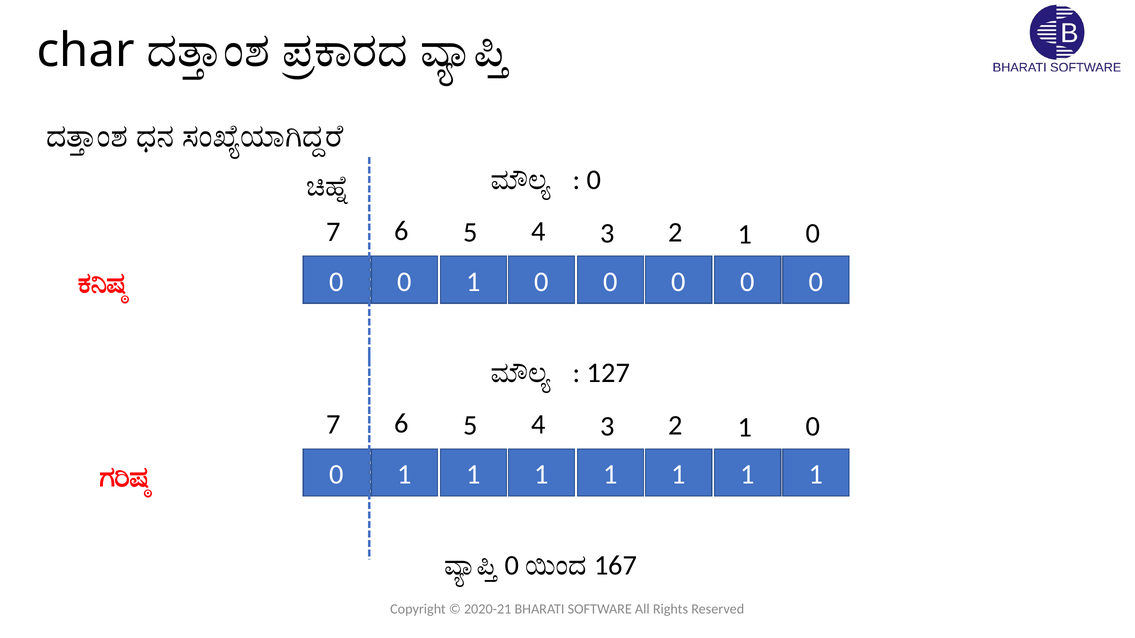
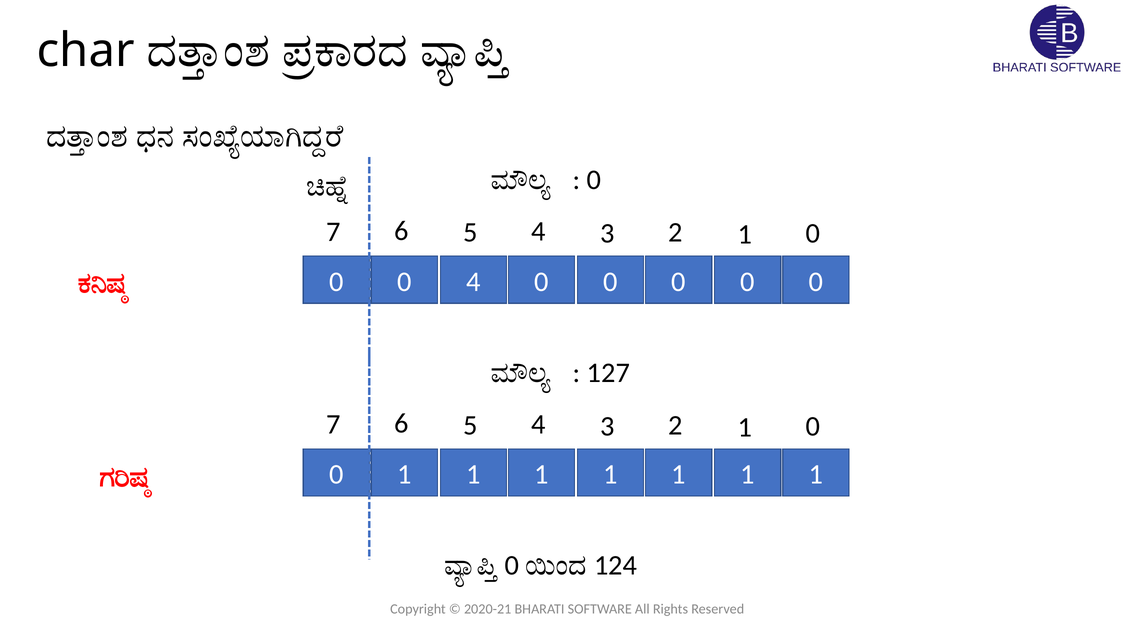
1: 1 -> 4 (473, 282)
167: 167 -> 124 (616, 566)
